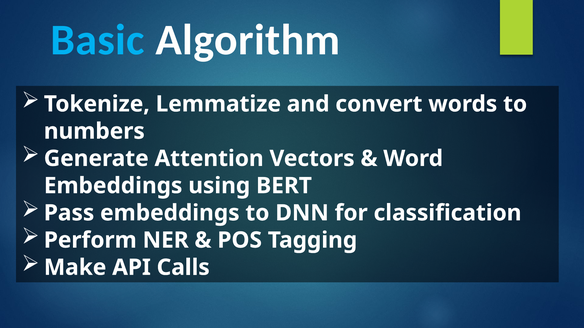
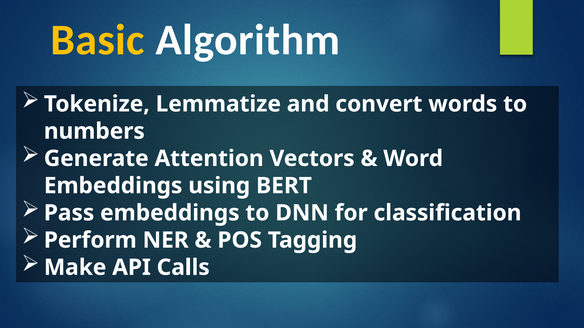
Basic colour: light blue -> yellow (98, 40)
